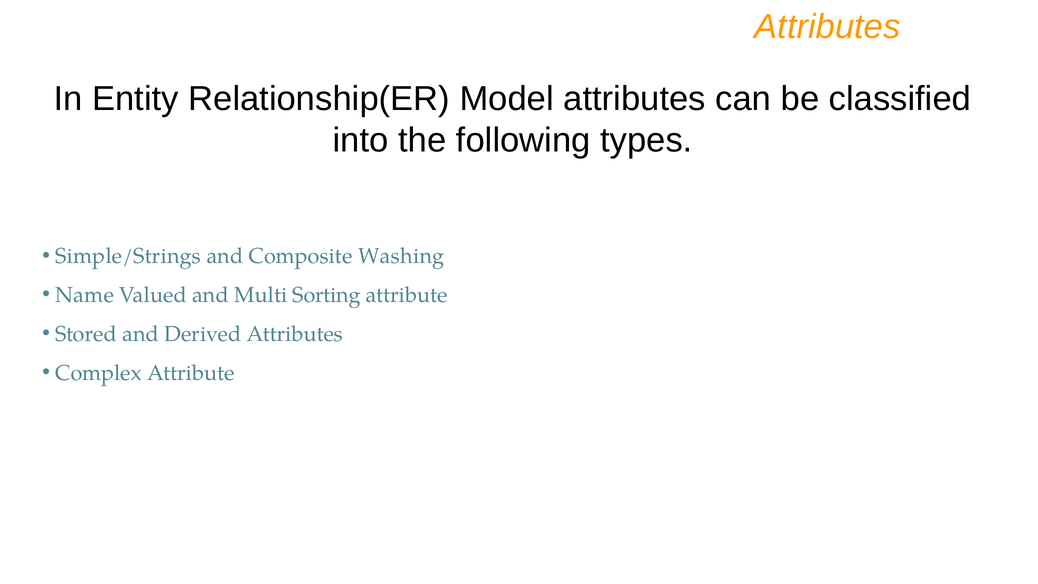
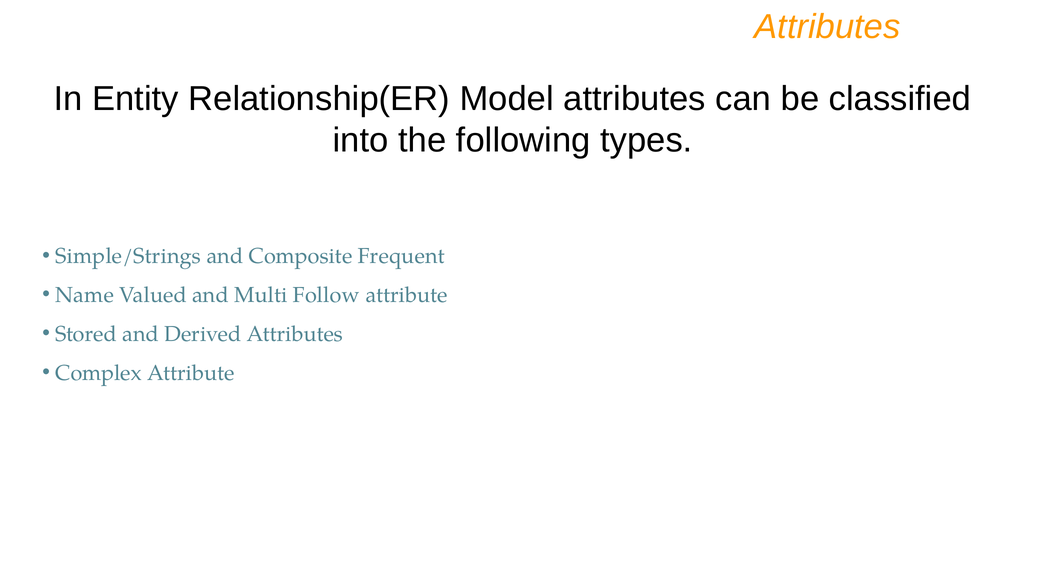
Washing: Washing -> Frequent (401, 256)
Sorting: Sorting -> Follow (326, 295)
